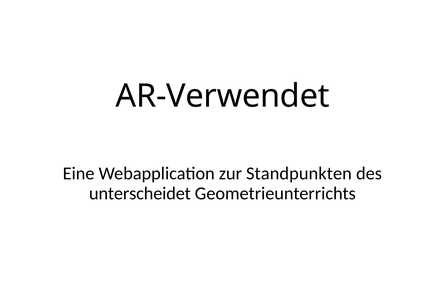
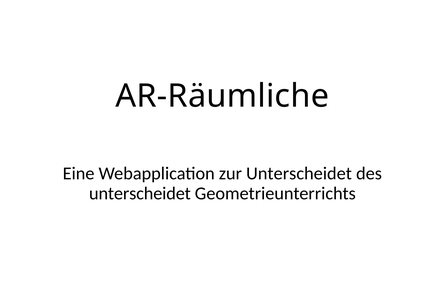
AR-Verwendet: AR-Verwendet -> AR-Räumliche (222, 96)
zur Standpunkten: Standpunkten -> Unterscheidet (299, 174)
